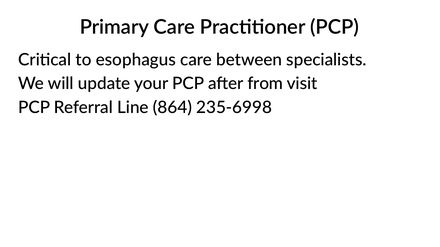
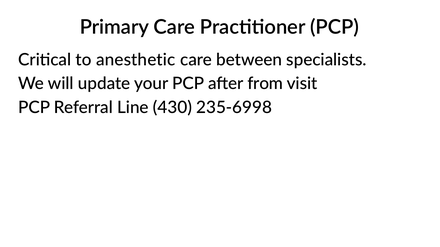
esophagus: esophagus -> anesthetic (136, 60)
864: 864 -> 430 (172, 108)
